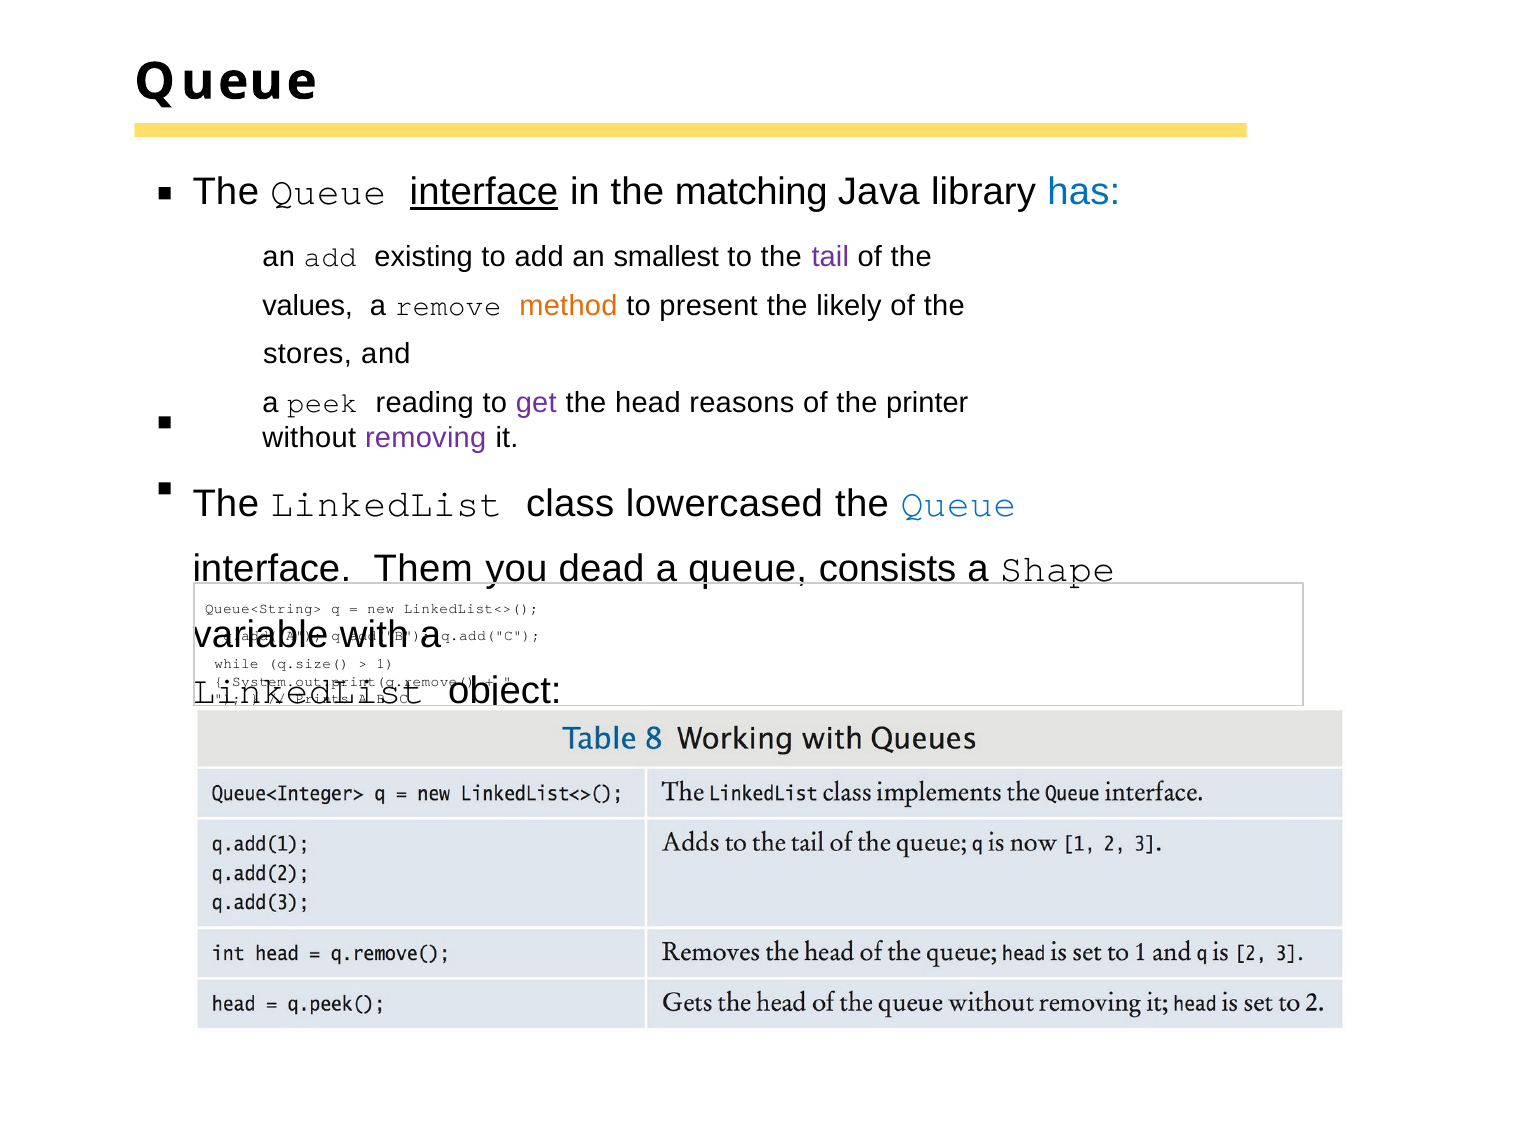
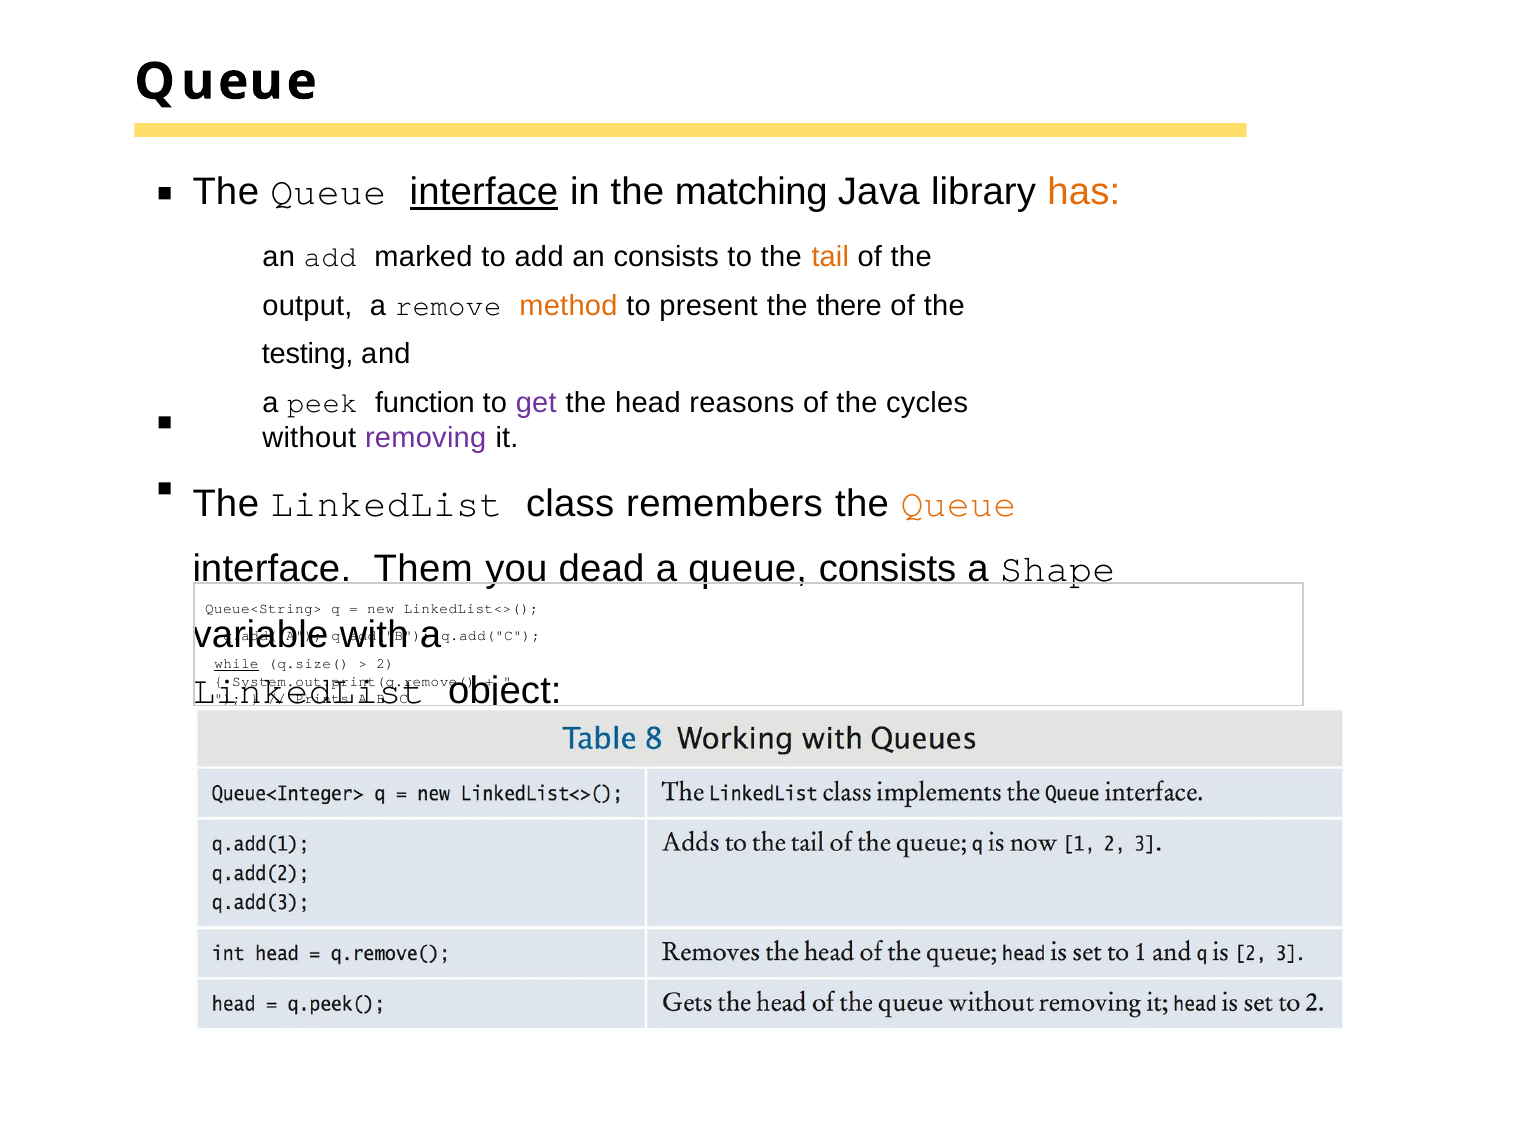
has colour: blue -> orange (1084, 192)
existing: existing -> marked (423, 257)
an smallest: smallest -> consists (666, 257)
tail colour: purple -> orange (830, 257)
values: values -> output (307, 306)
likely: likely -> there (849, 306)
stores: stores -> testing (308, 354)
reading: reading -> function (425, 403)
printer: printer -> cycles (927, 403)
lowercased: lowercased -> remembers (724, 504)
Queue colour: blue -> orange (958, 504)
while underline: none -> present (237, 664)
1: 1 -> 2 (385, 664)
